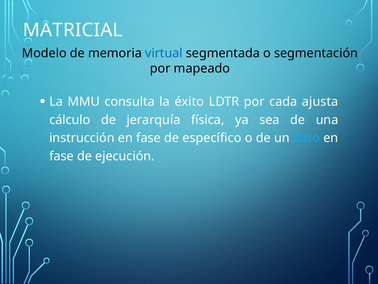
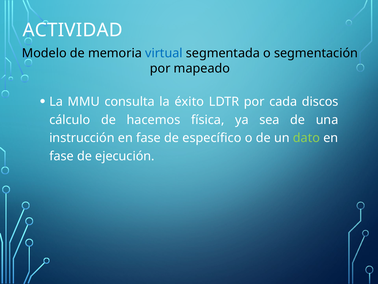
MATRICIAL: MATRICIAL -> ACTIVIDAD (73, 30)
ajusta: ajusta -> discos (320, 102)
jerarquía: jerarquía -> hacemos (153, 120)
dato colour: light blue -> light green (306, 138)
